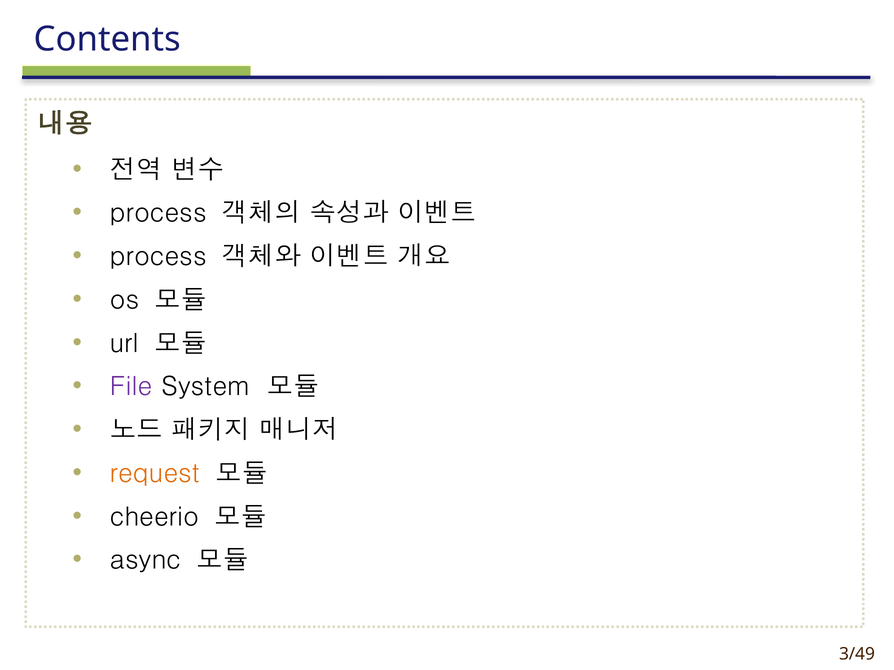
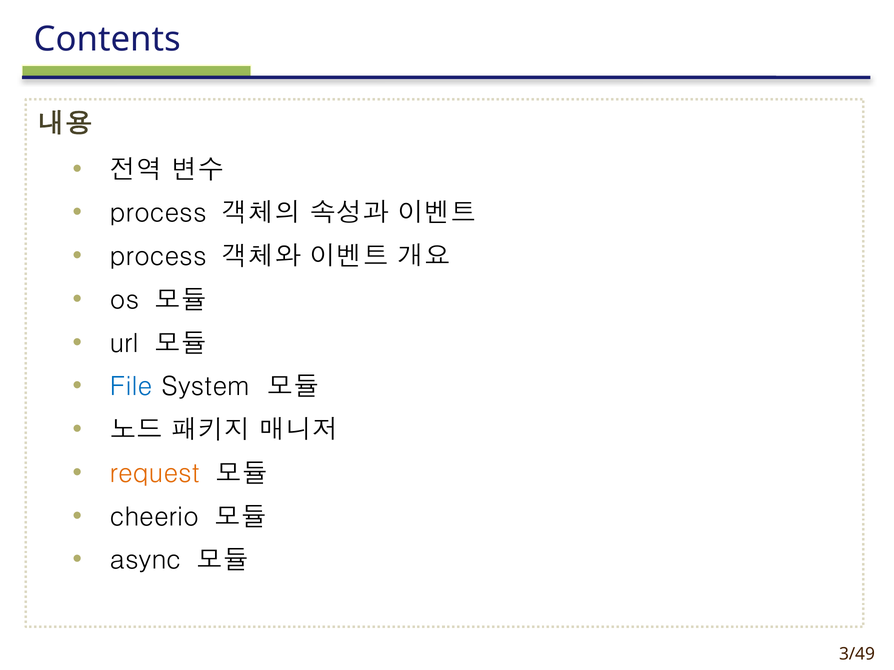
File colour: purple -> blue (131, 387)
